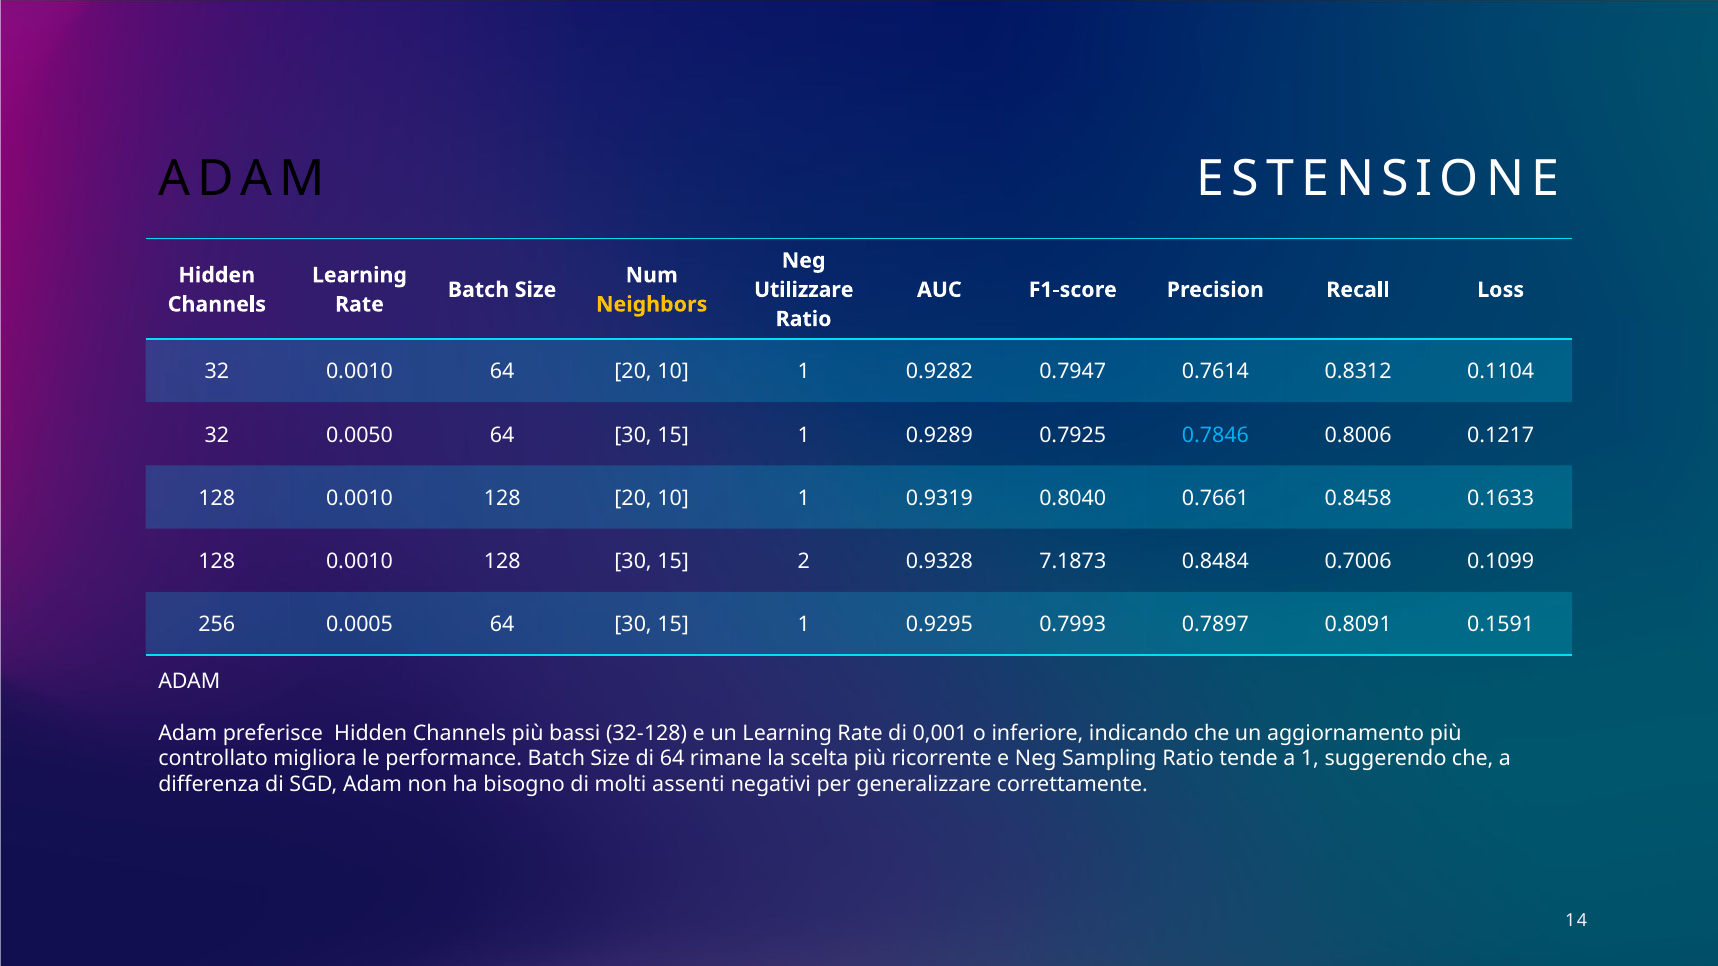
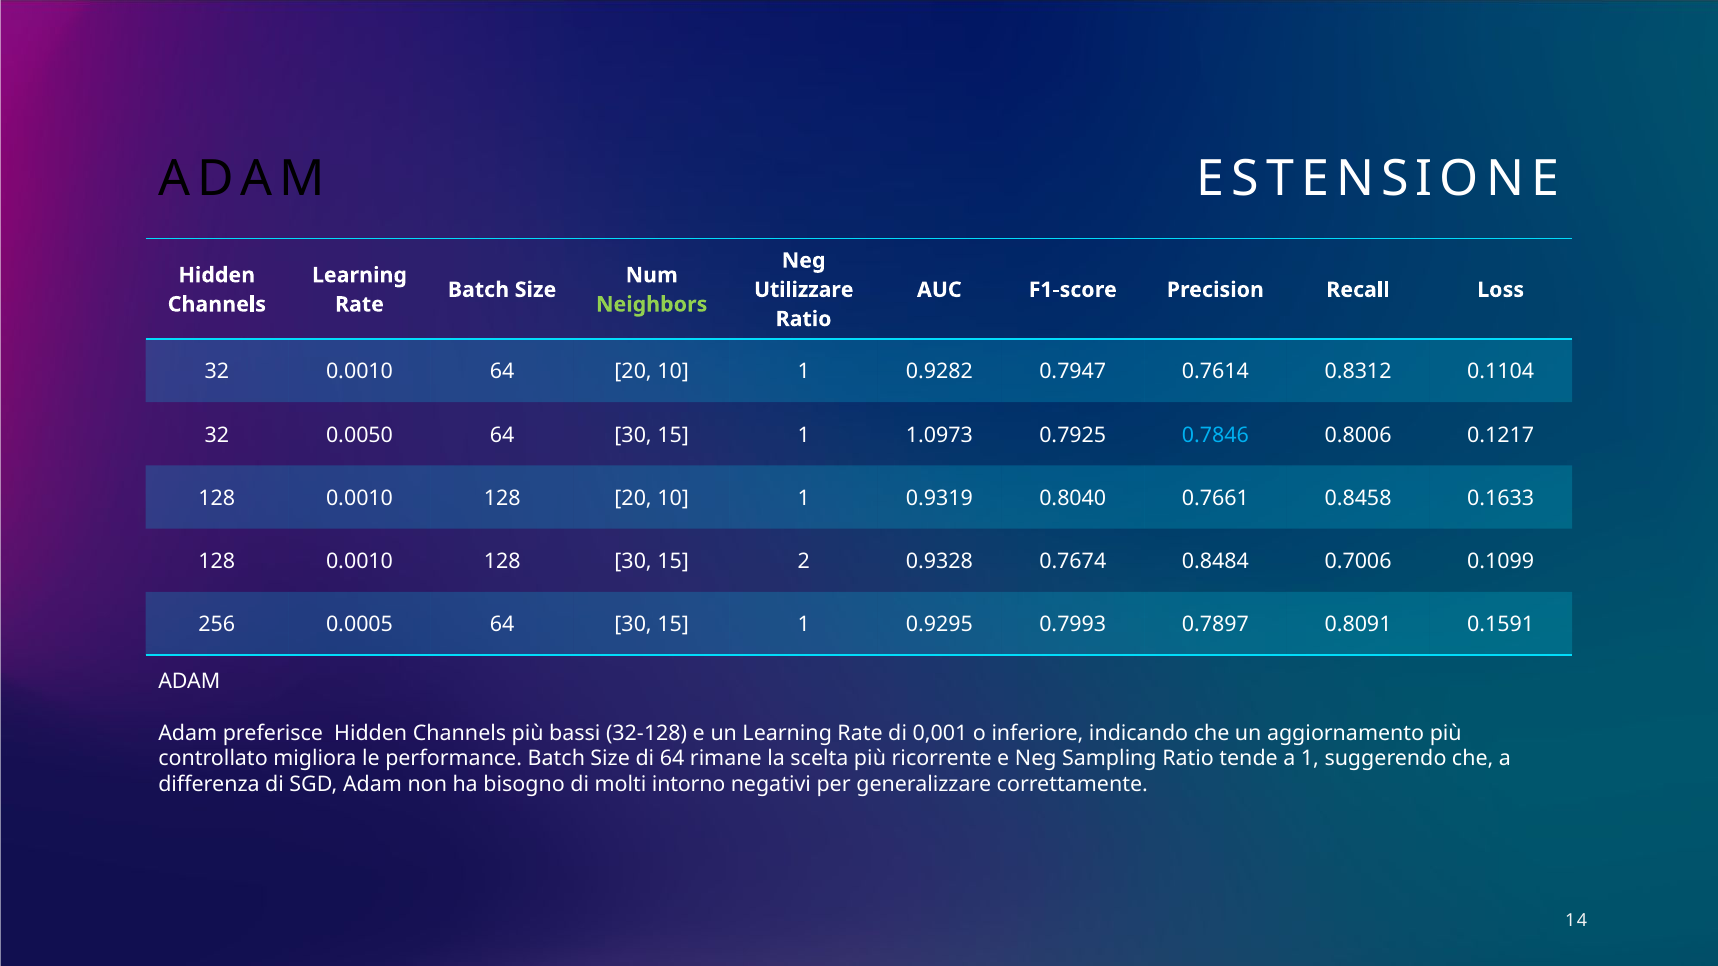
Neighbors colour: yellow -> light green (652, 305)
0.9289: 0.9289 -> 1.0973 (939, 435)
7.1873: 7.1873 -> 0.7674 (1073, 562)
assenti: assenti -> intorno (689, 785)
